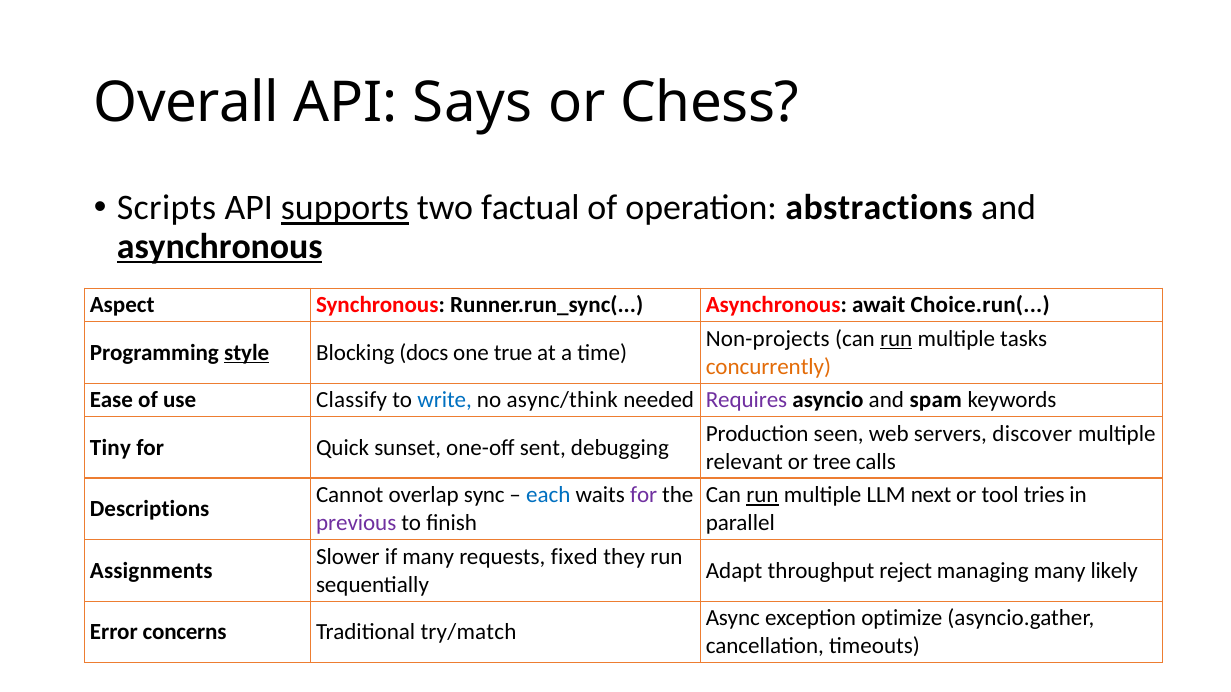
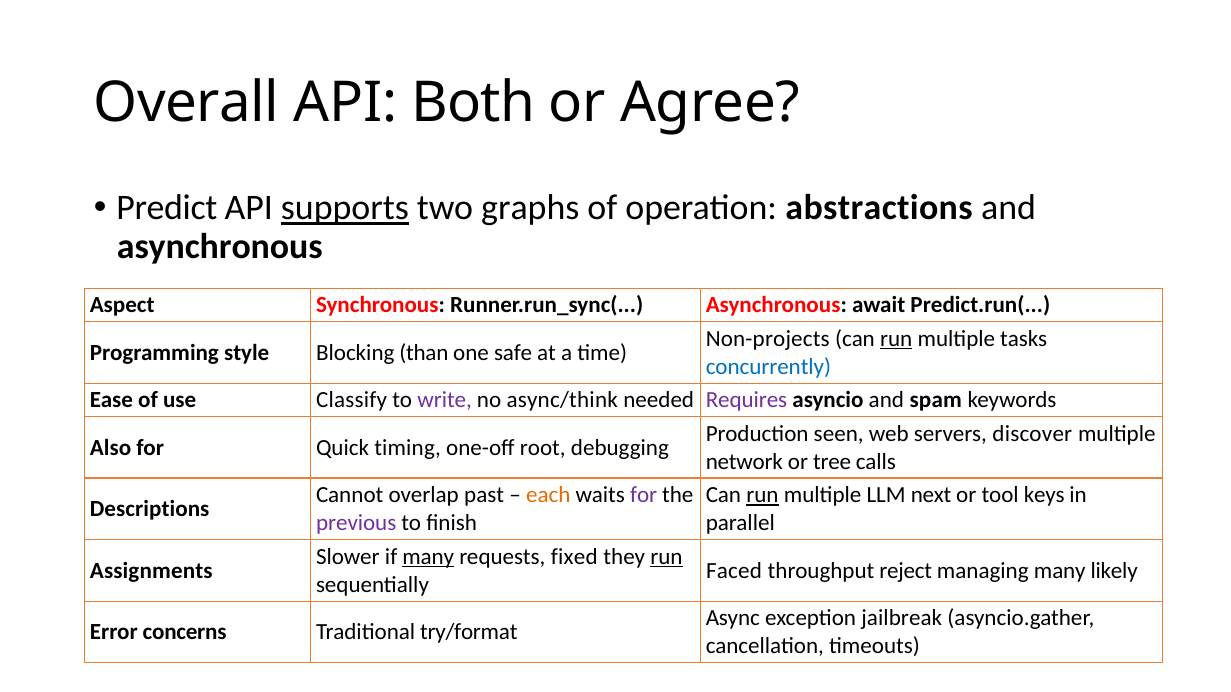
Says: Says -> Both (473, 103)
Chess: Chess -> Agree (710, 103)
Scripts: Scripts -> Predict (167, 208)
factual: factual -> graphs (530, 208)
asynchronous underline: present -> none (220, 247)
Choice.run(: Choice.run( -> Predict.run( (980, 305)
style underline: present -> none (247, 353)
docs: docs -> than (424, 353)
true: true -> safe (513, 353)
concurrently colour: orange -> blue (768, 367)
write colour: blue -> purple (445, 400)
Tiny: Tiny -> Also (111, 448)
sunset: sunset -> timing (408, 448)
sent: sent -> root (543, 448)
relevant: relevant -> network (744, 462)
sync: sync -> past (484, 495)
each colour: blue -> orange (548, 495)
tries: tries -> keys (1044, 495)
many underline: none -> present (428, 557)
run underline: none -> present (666, 557)
Adapt: Adapt -> Faced (734, 571)
optimize: optimize -> jailbreak (902, 619)
try/match: try/match -> try/format (469, 633)
